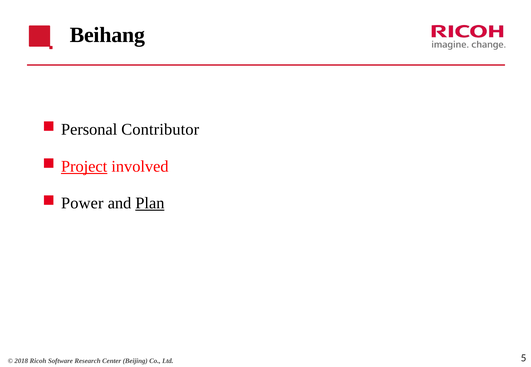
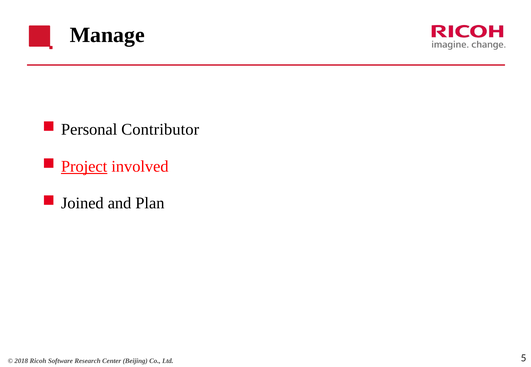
Beihang: Beihang -> Manage (107, 35)
Power: Power -> Joined (82, 204)
Plan underline: present -> none (150, 204)
